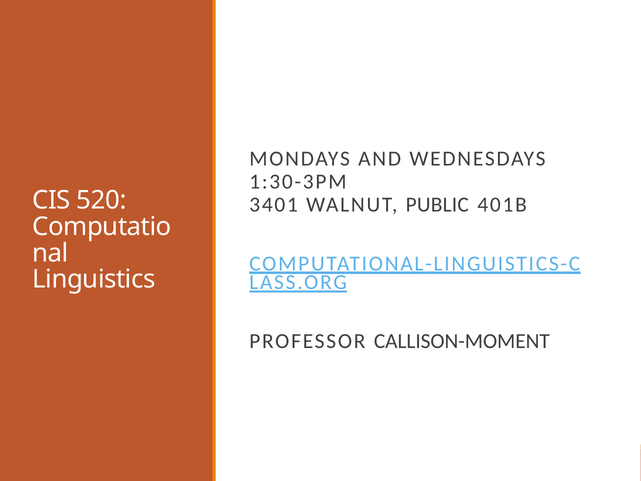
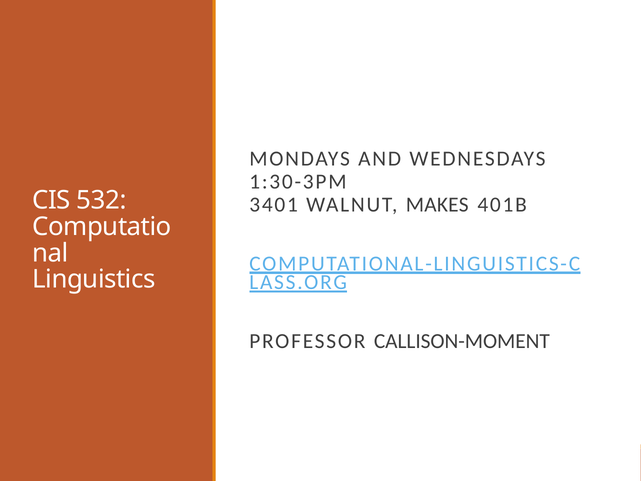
520: 520 -> 532 (102, 200)
PUBLIC: PUBLIC -> MAKES (437, 205)
